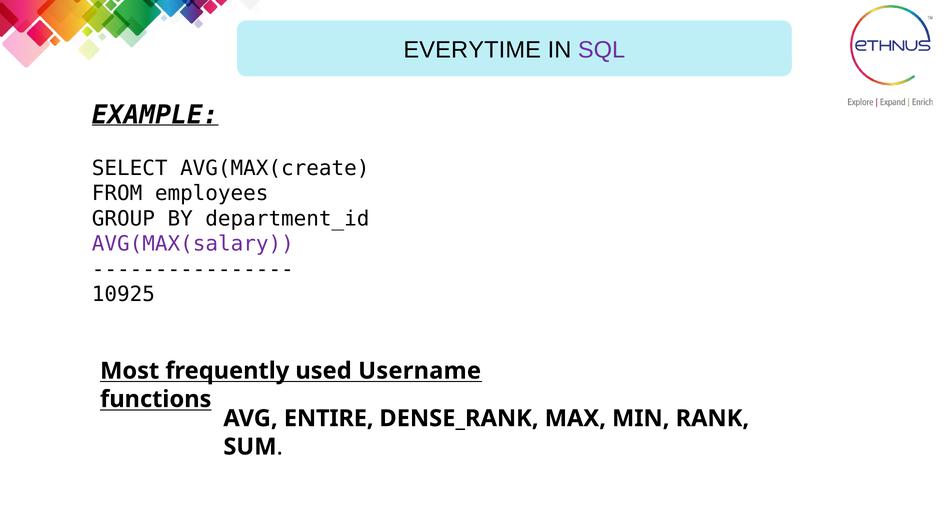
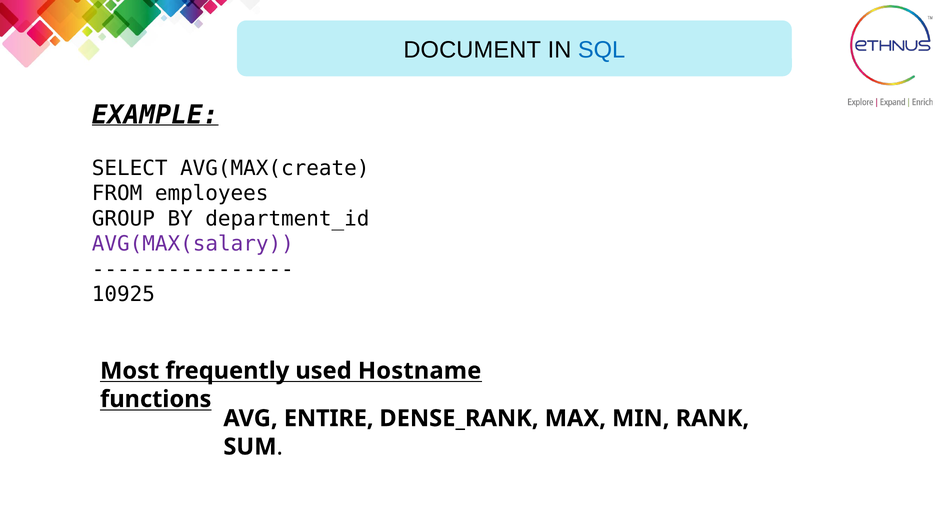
EVERYTIME: EVERYTIME -> DOCUMENT (472, 50)
SQL colour: purple -> blue (602, 50)
Username: Username -> Hostname (420, 371)
